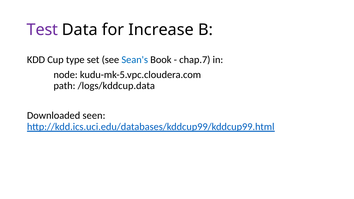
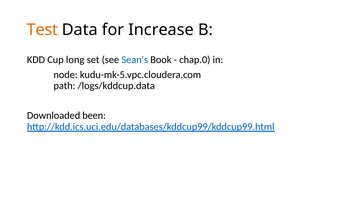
Test colour: purple -> orange (42, 30)
type: type -> long (75, 60)
chap.7: chap.7 -> chap.0 (195, 60)
seen: seen -> been (94, 116)
